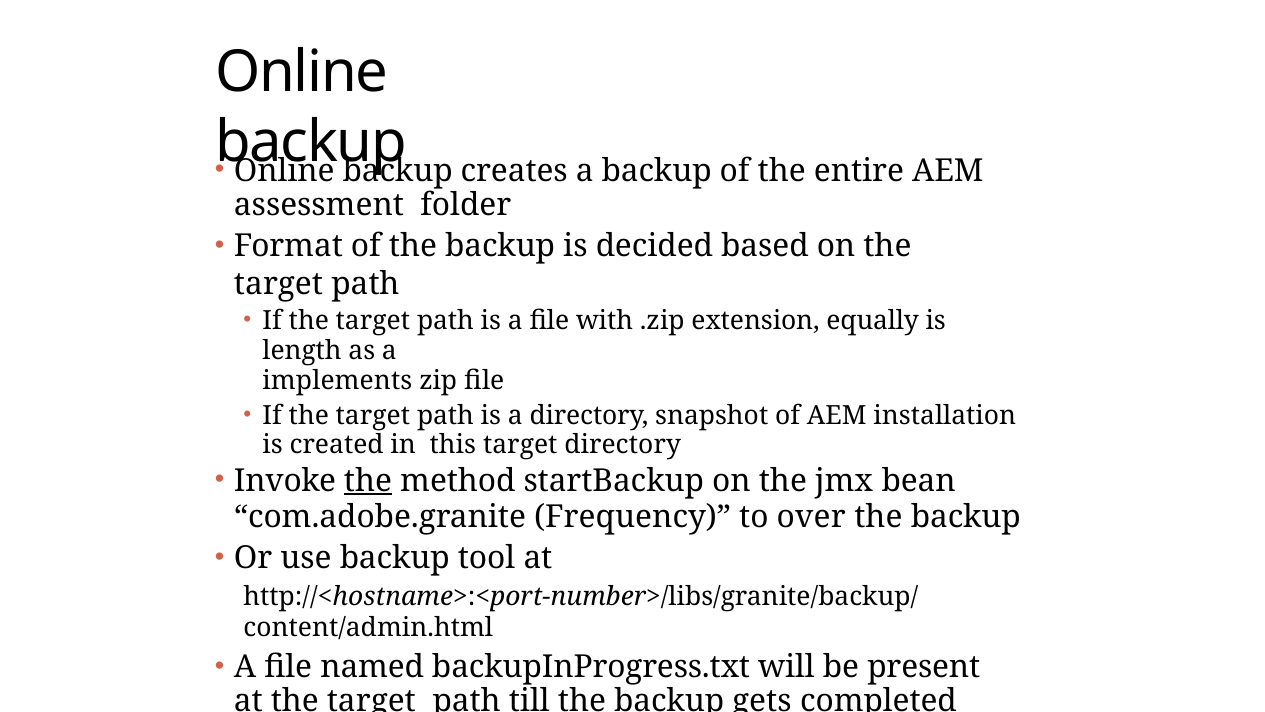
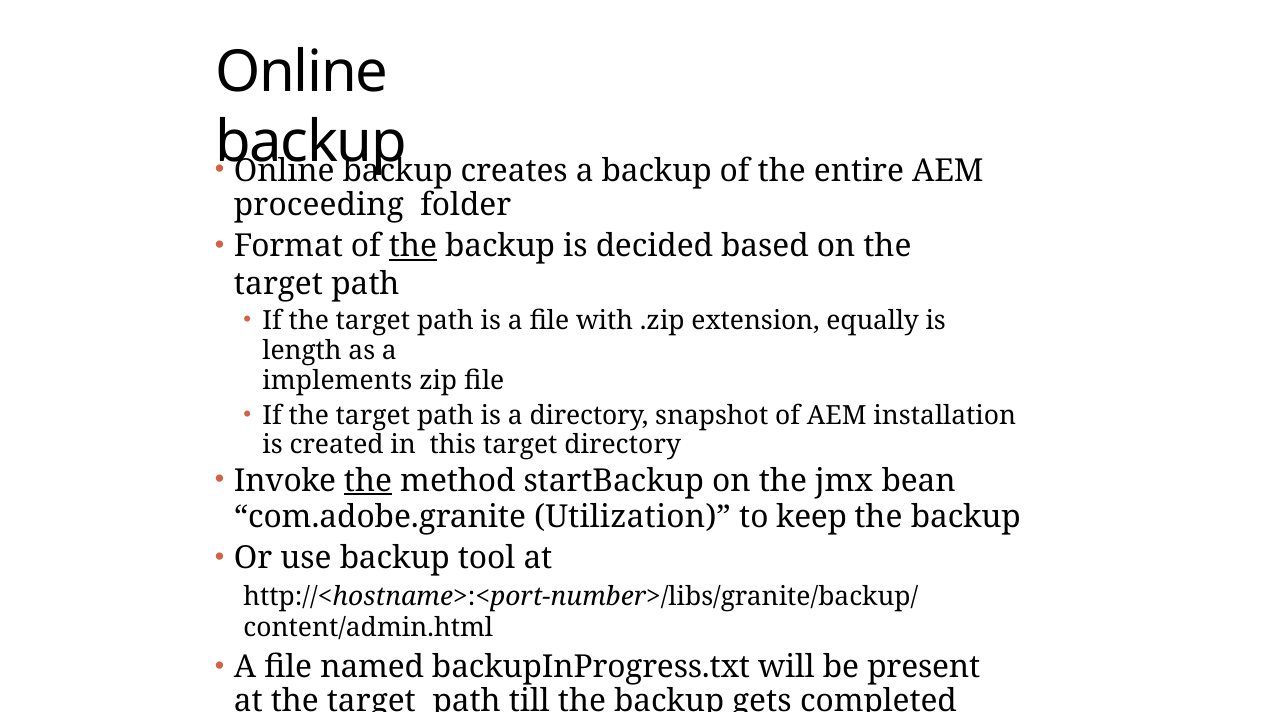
assessment: assessment -> proceeding (319, 205)
the underline: none -> present (413, 246)
Frequency: Frequency -> Utilization (633, 516)
over: over -> keep (812, 516)
